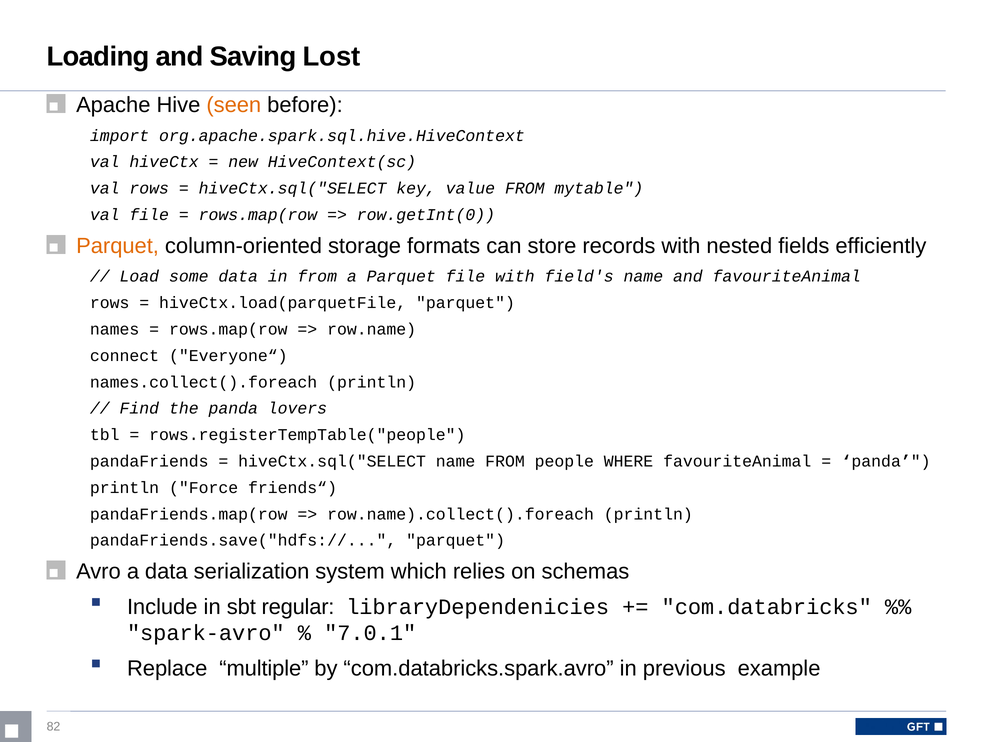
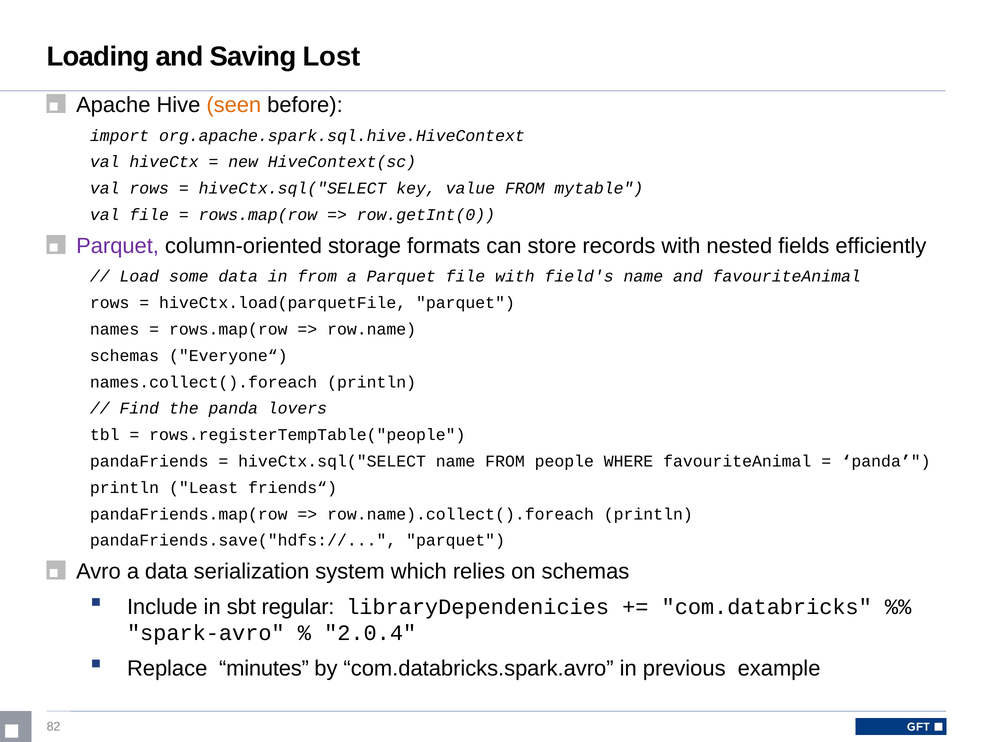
Parquet colour: orange -> purple (118, 246)
connect: connect -> schemas (125, 356)
Force: Force -> Least (204, 488)
7.0.1: 7.0.1 -> 2.0.4 (370, 633)
multiple: multiple -> minutes (264, 668)
